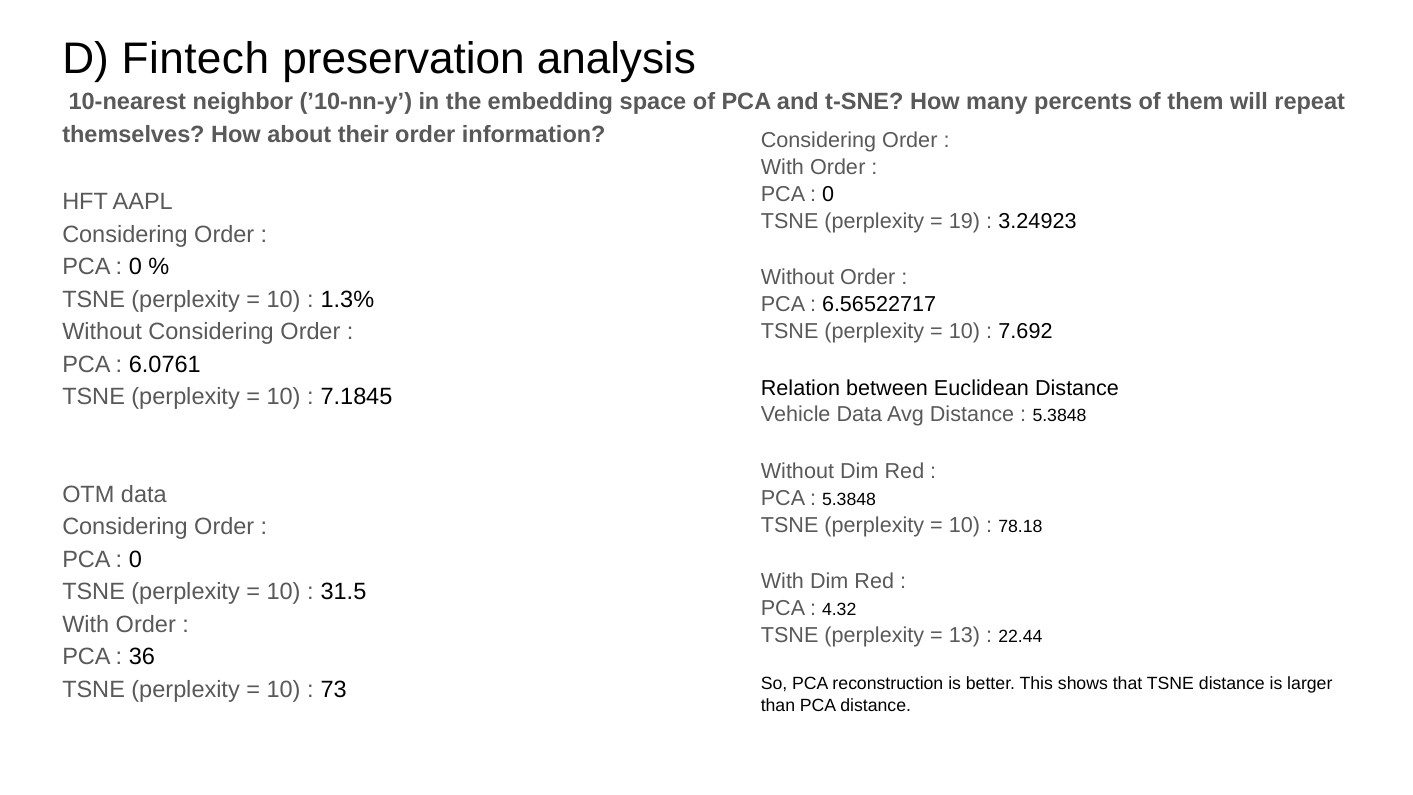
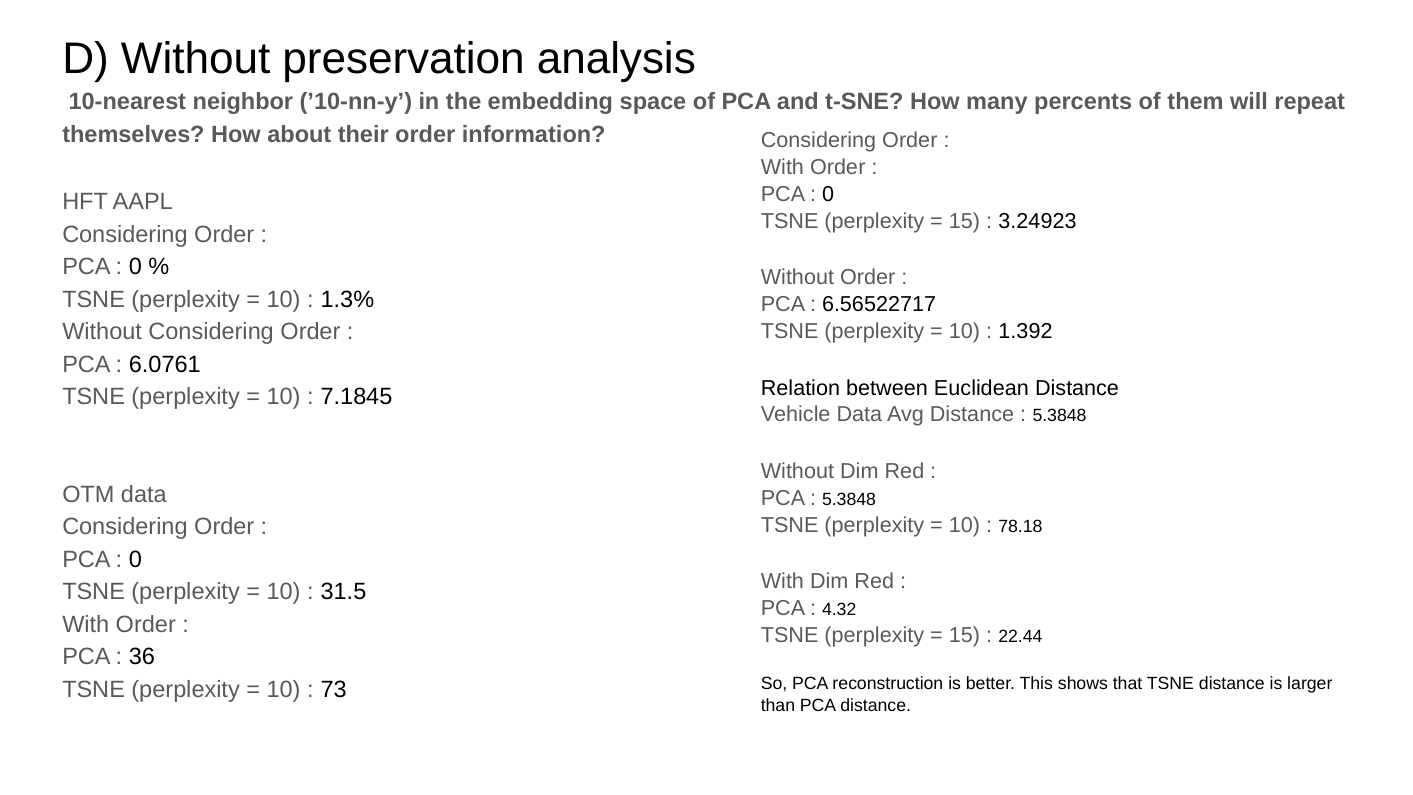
D Fintech: Fintech -> Without (196, 59)
19: 19 -> 15 (965, 221)
7.692: 7.692 -> 1.392 (1025, 331)
13: 13 -> 15 (965, 635)
